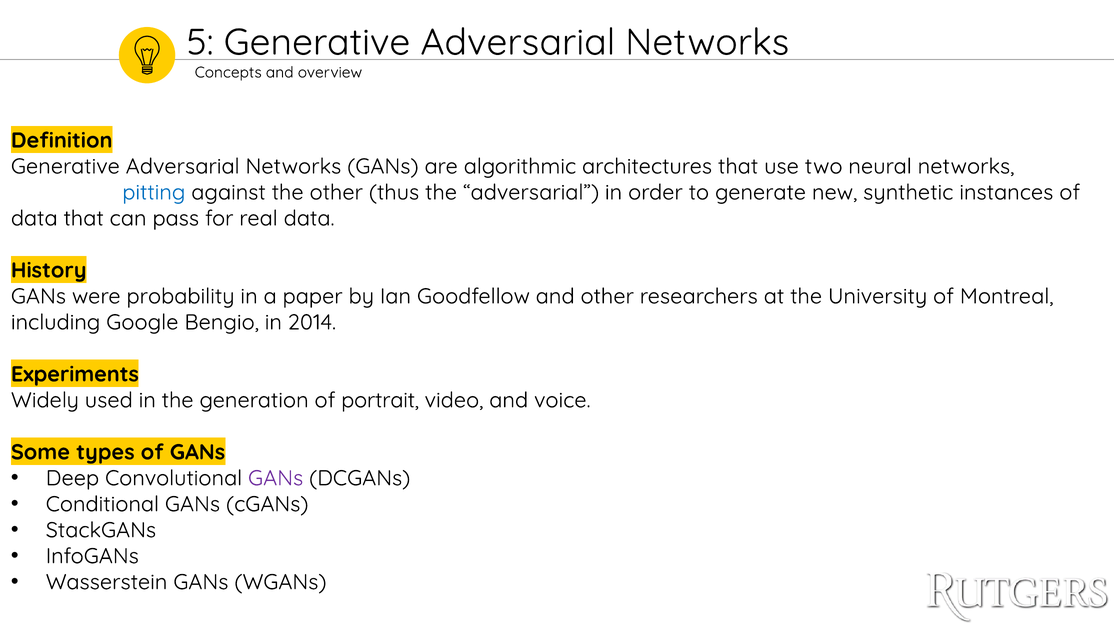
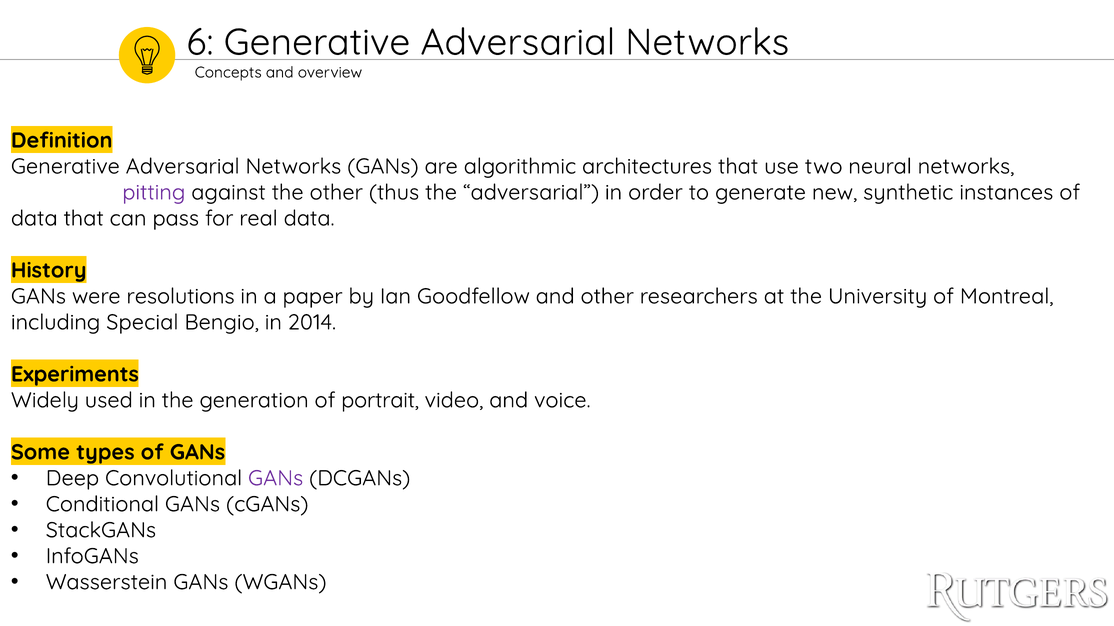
5: 5 -> 6 (200, 42)
pitting colour: blue -> purple (154, 193)
probability: probability -> resolutions (181, 297)
Google: Google -> Special (142, 323)
